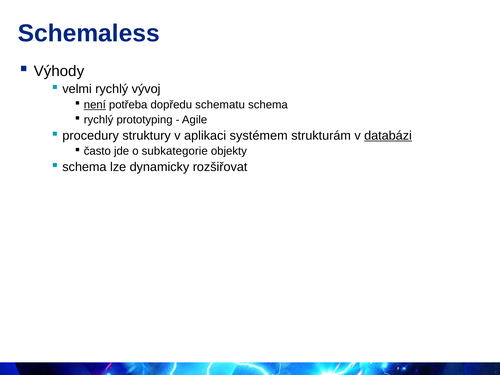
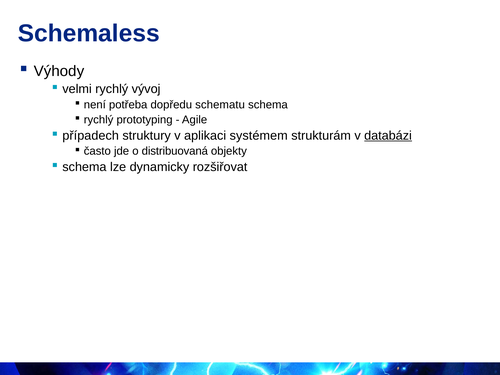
není underline: present -> none (95, 105)
procedury: procedury -> případech (91, 136)
subkategorie: subkategorie -> distribuovaná (175, 151)
